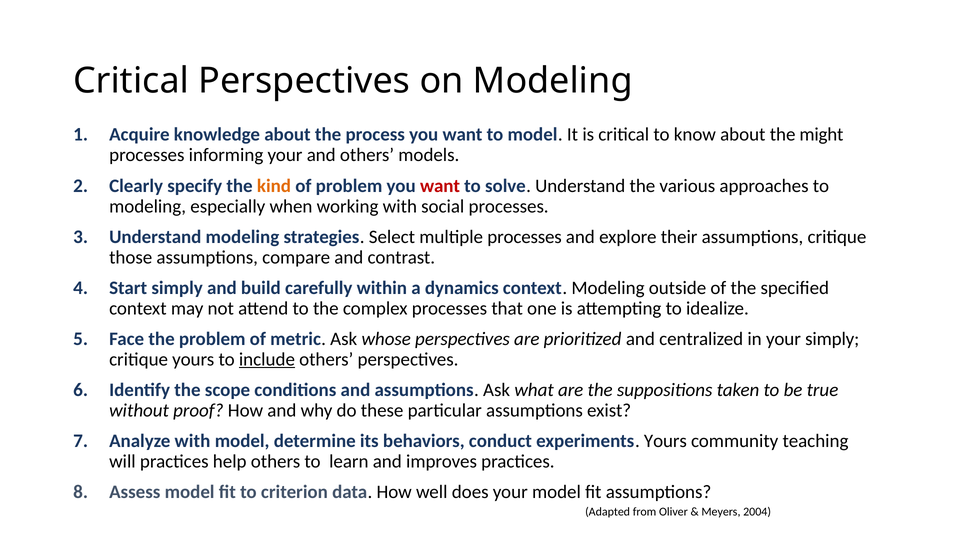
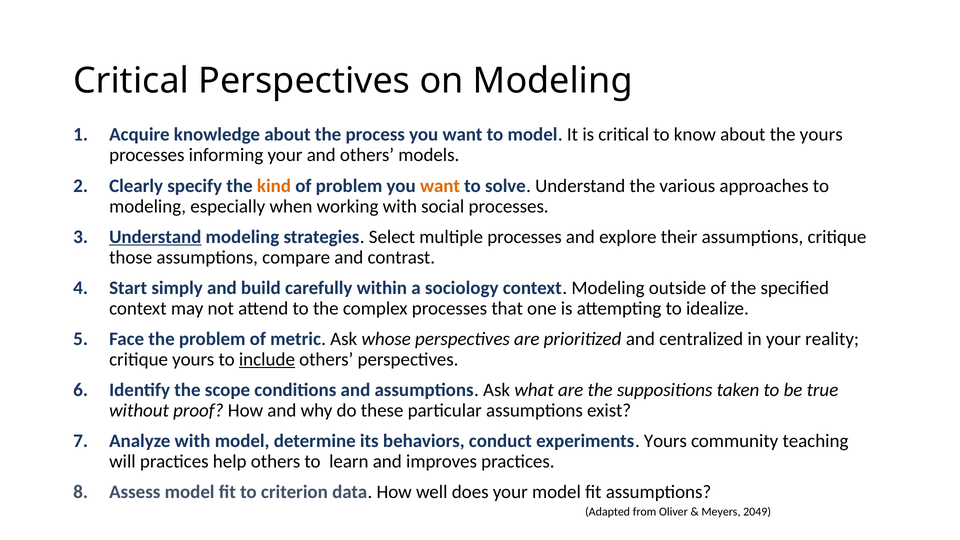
the might: might -> yours (821, 135)
want colour: red -> orange (440, 186)
Understand underline: none -> present (155, 237)
dynamics: dynamics -> sociology (462, 288)
your simply: simply -> reality (832, 339)
2004: 2004 -> 2049 (757, 512)
